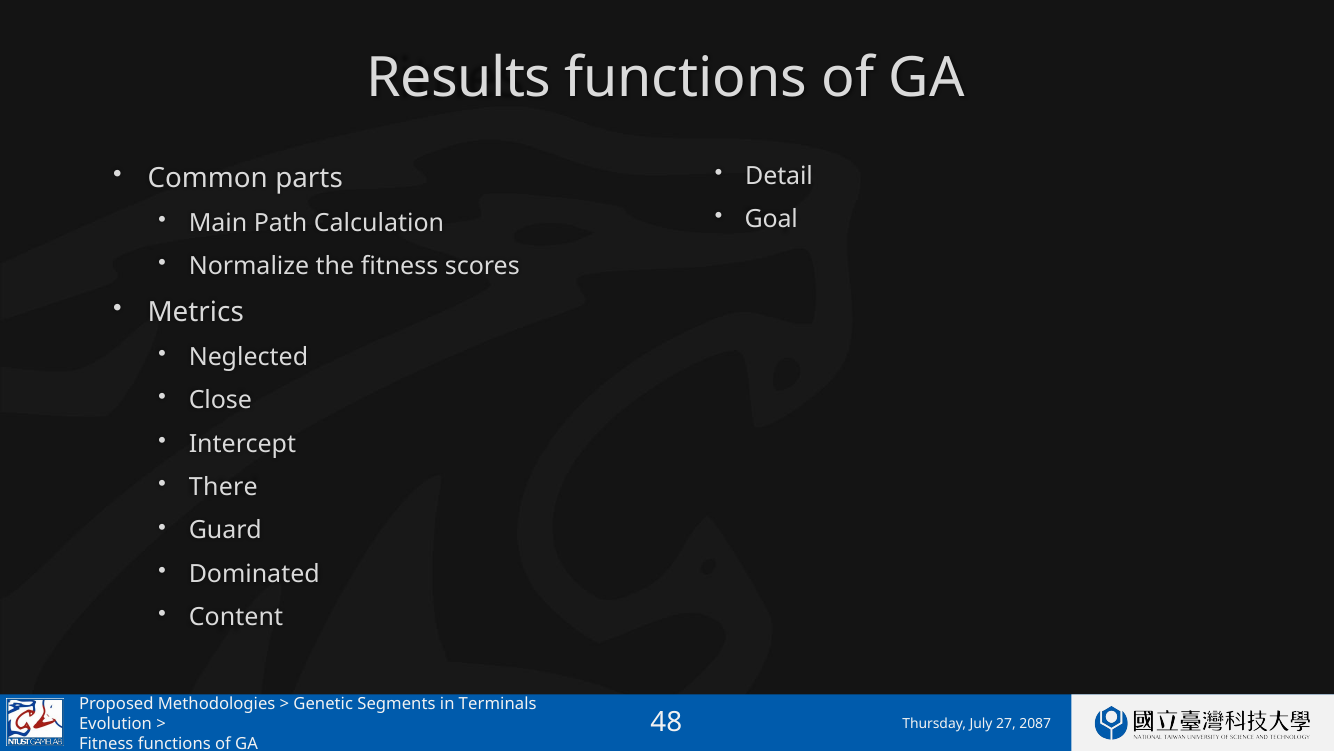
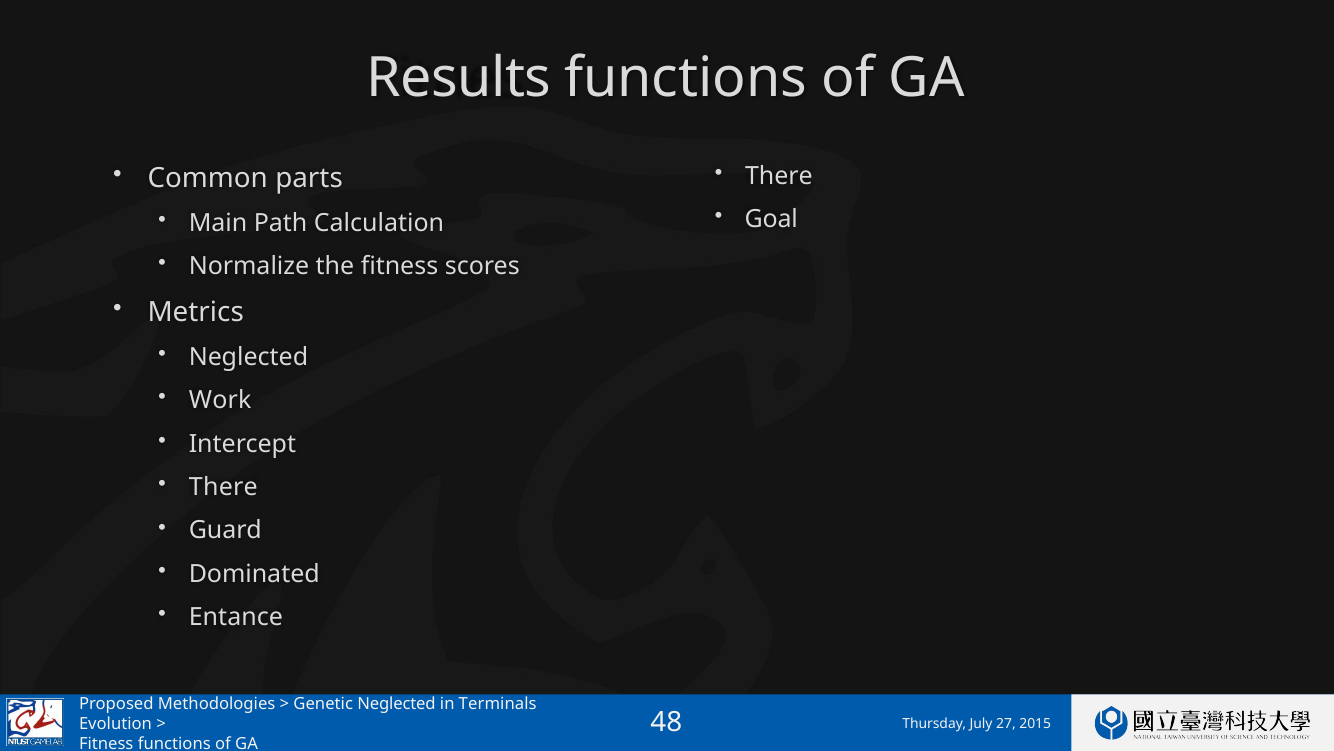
Detail: Detail -> There (779, 176)
Close: Close -> Work (220, 400)
Content: Content -> Entance (236, 617)
Genetic Segments: Segments -> Neglected (397, 703)
2087: 2087 -> 2015 (1035, 723)
